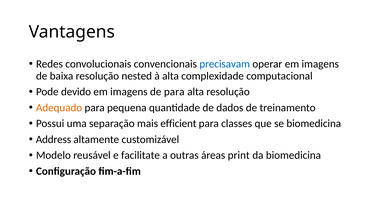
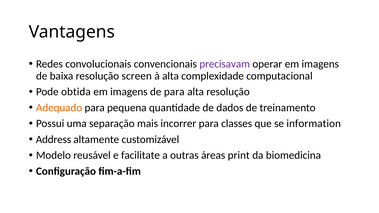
precisavam colour: blue -> purple (225, 64)
nested: nested -> screen (137, 76)
devido: devido -> obtida (76, 92)
efficient: efficient -> incorrer (178, 124)
se biomedicina: biomedicina -> information (314, 124)
